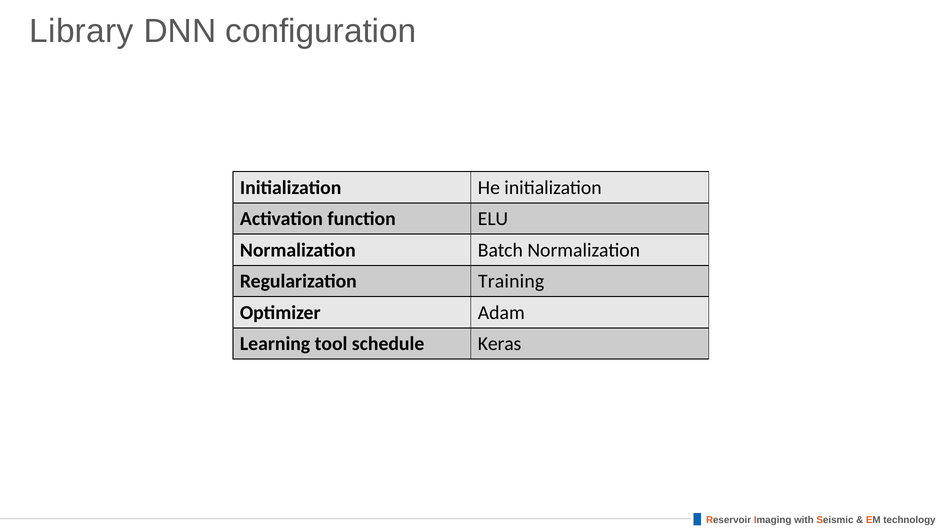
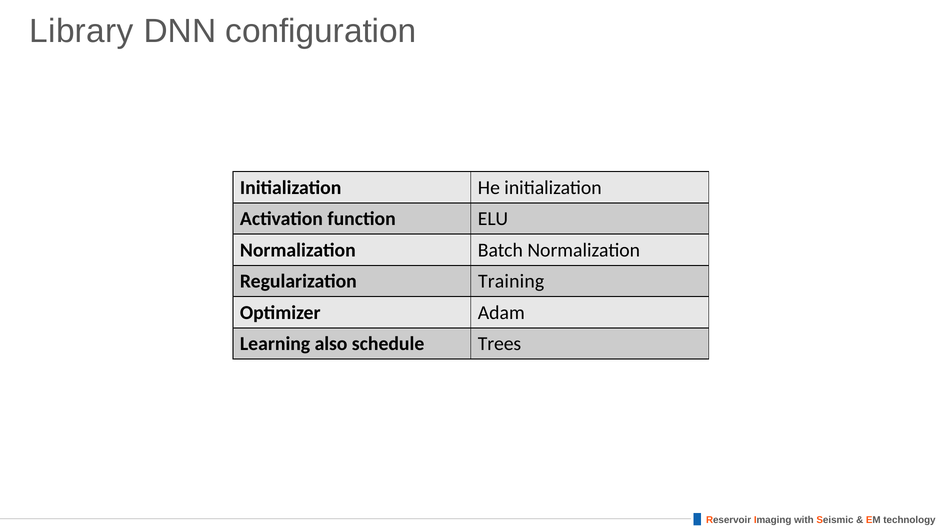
tool: tool -> also (331, 343)
Keras: Keras -> Trees (500, 343)
